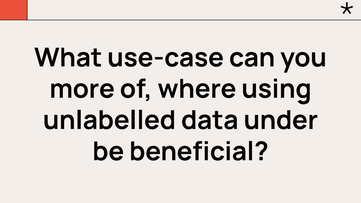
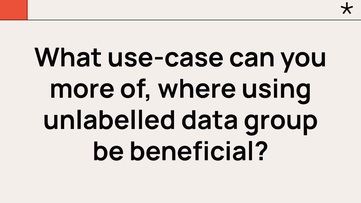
under: under -> group (281, 120)
